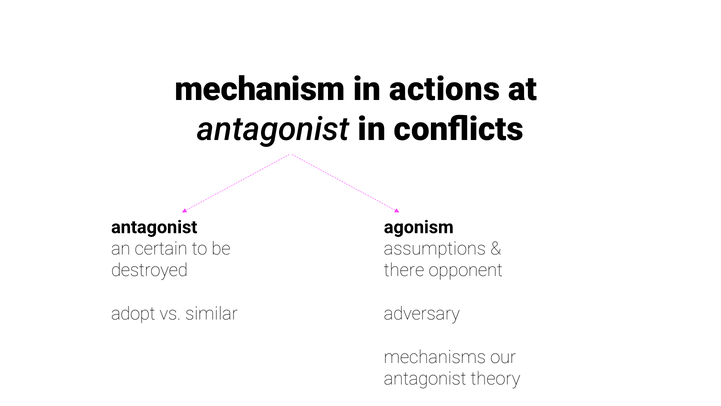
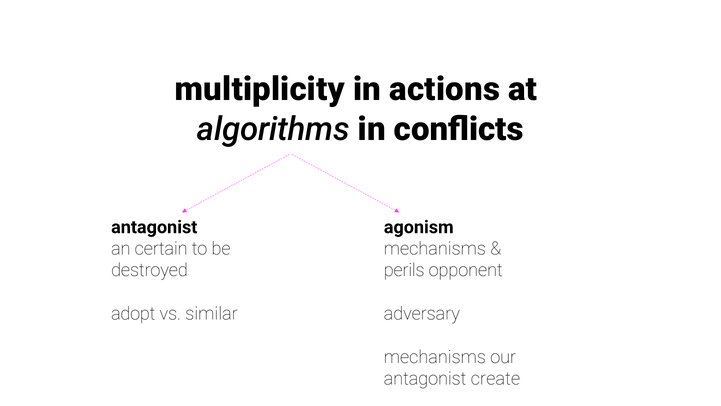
mechanism: mechanism -> multiplicity (260, 89)
antagonist: antagonist -> algorithms (273, 129)
assumptions: assumptions -> mechanisms (435, 249)
there: there -> perils (404, 270)
theory: theory -> create (495, 378)
